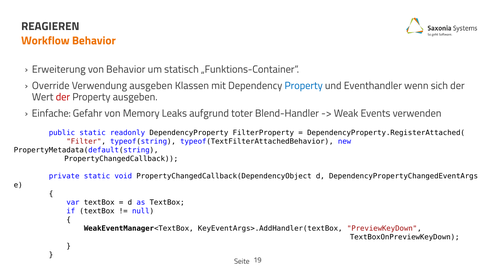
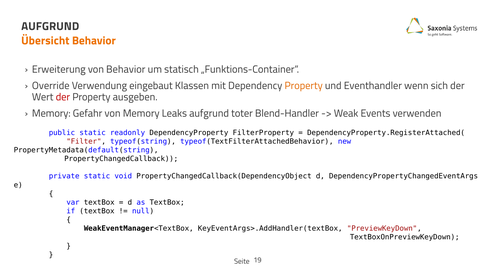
REAGIEREN: REAGIEREN -> AUFGRUND (50, 26)
Workflow: Workflow -> Übersicht (45, 41)
Verwendung ausgeben: ausgeben -> eingebaut (151, 86)
Property colour: blue -> orange (304, 86)
Einfache: Einfache -> Memory (51, 114)
